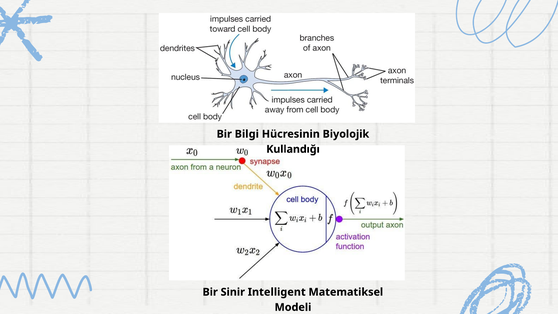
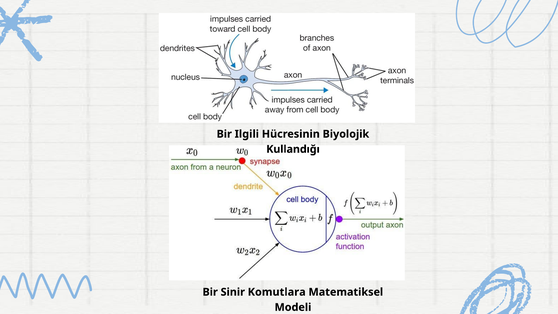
Bilgi: Bilgi -> Ilgili (247, 134)
Intelligent: Intelligent -> Komutlara (277, 292)
